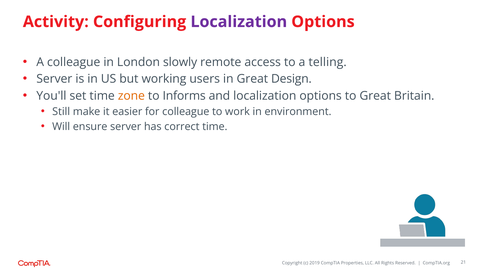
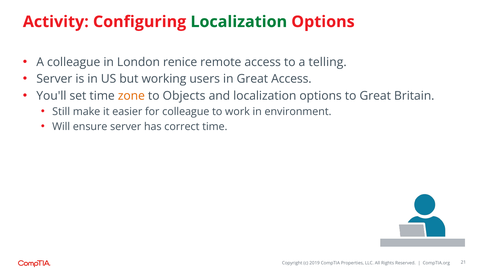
Localization colour: purple -> green (239, 22)
slowly: slowly -> renice (180, 62)
Great Design: Design -> Access (291, 79)
Informs: Informs -> Objects (184, 96)
